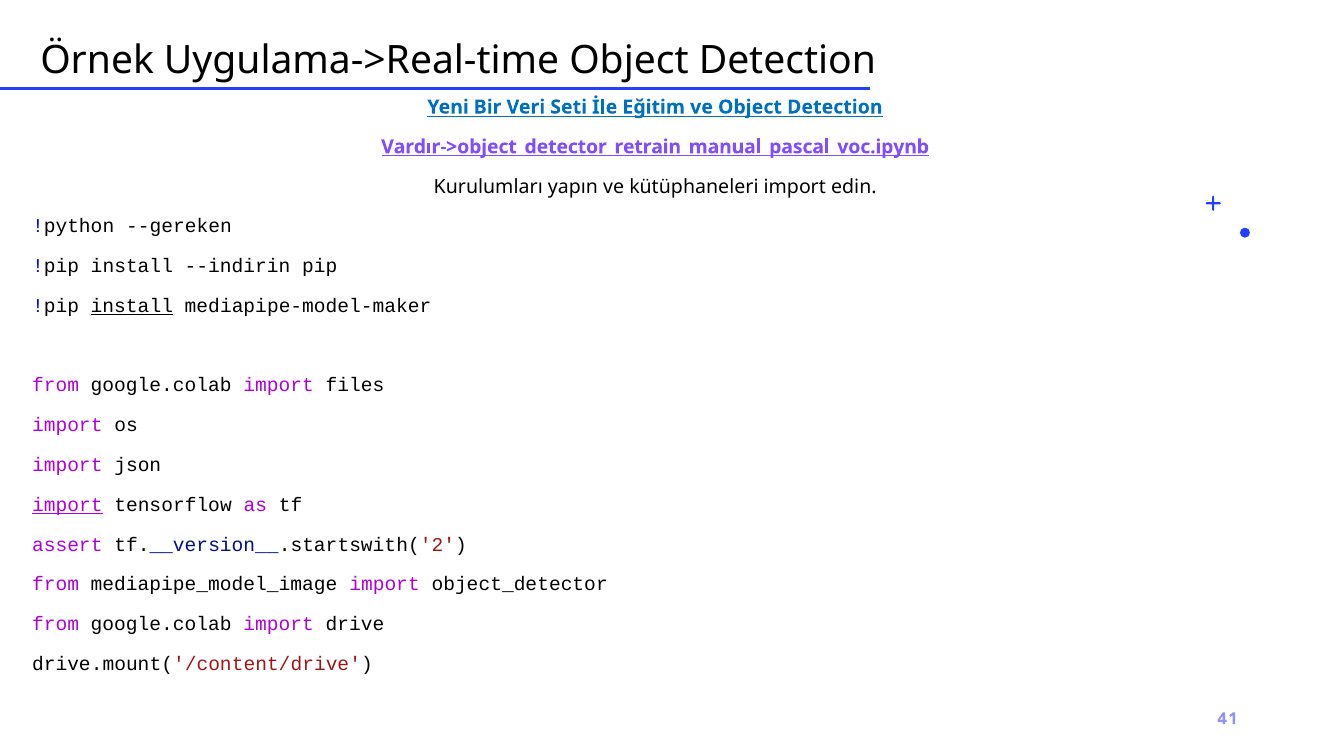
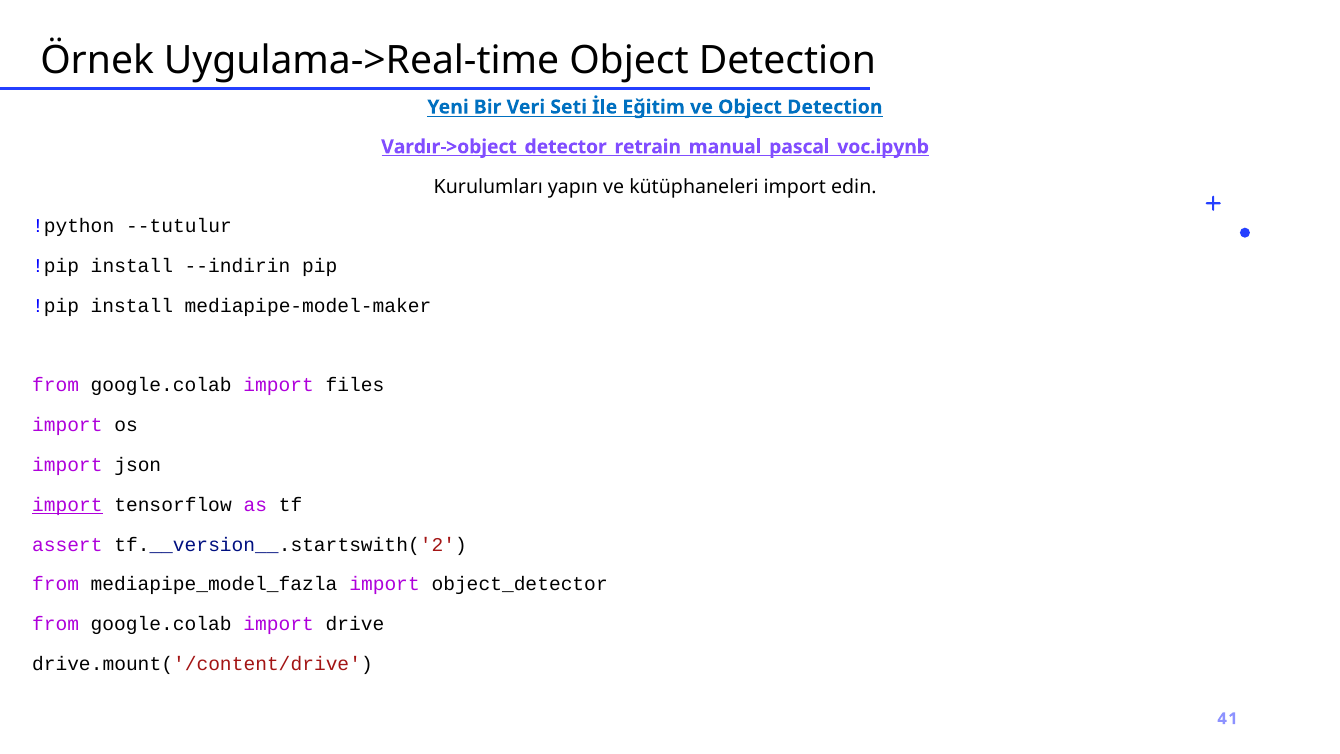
--gereken: --gereken -> --tutulur (179, 226)
install underline: present -> none (132, 306)
mediapipe_model_image: mediapipe_model_image -> mediapipe_model_fazla (214, 584)
